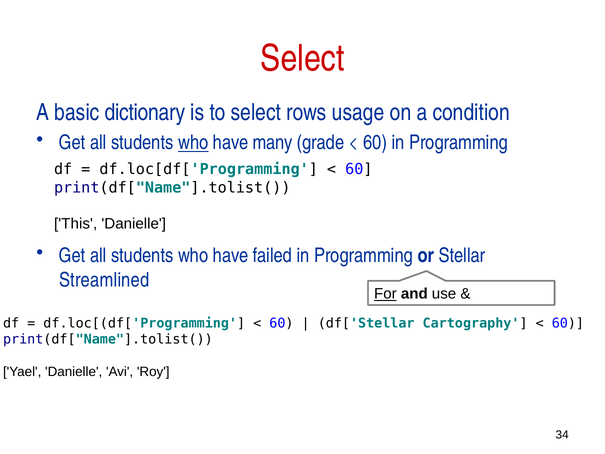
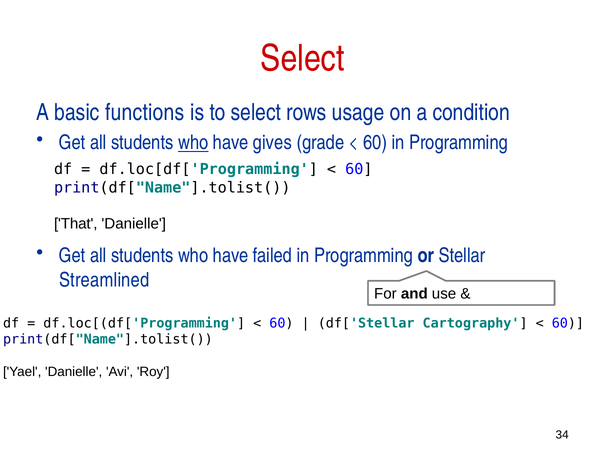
dictionary: dictionary -> functions (145, 113)
many: many -> gives (272, 143)
This: This -> That (76, 224)
For underline: present -> none (385, 294)
